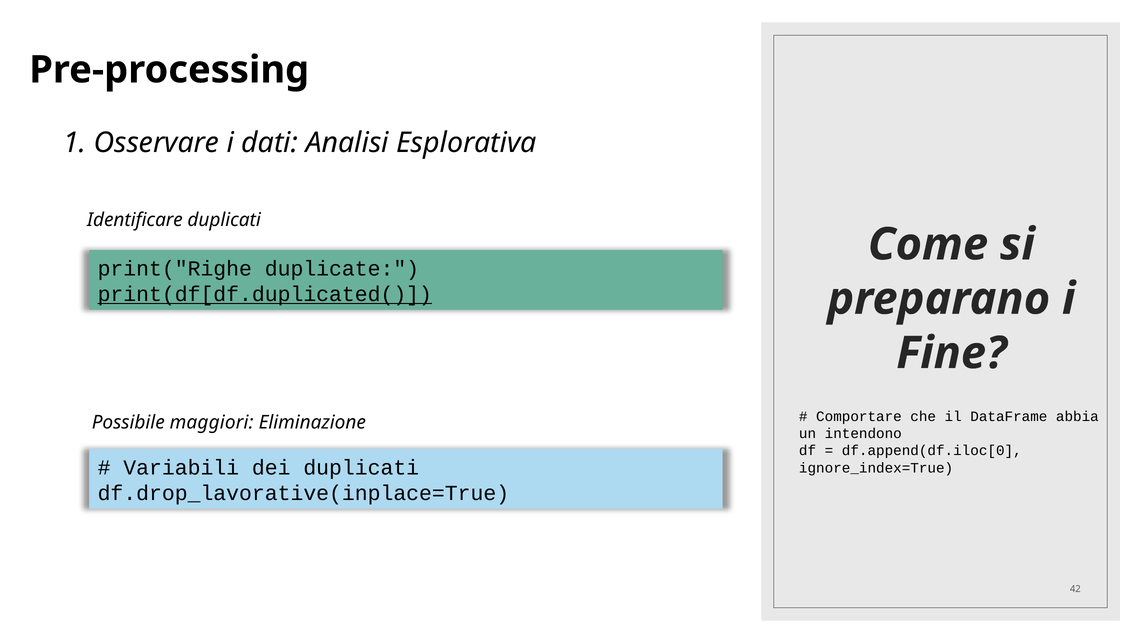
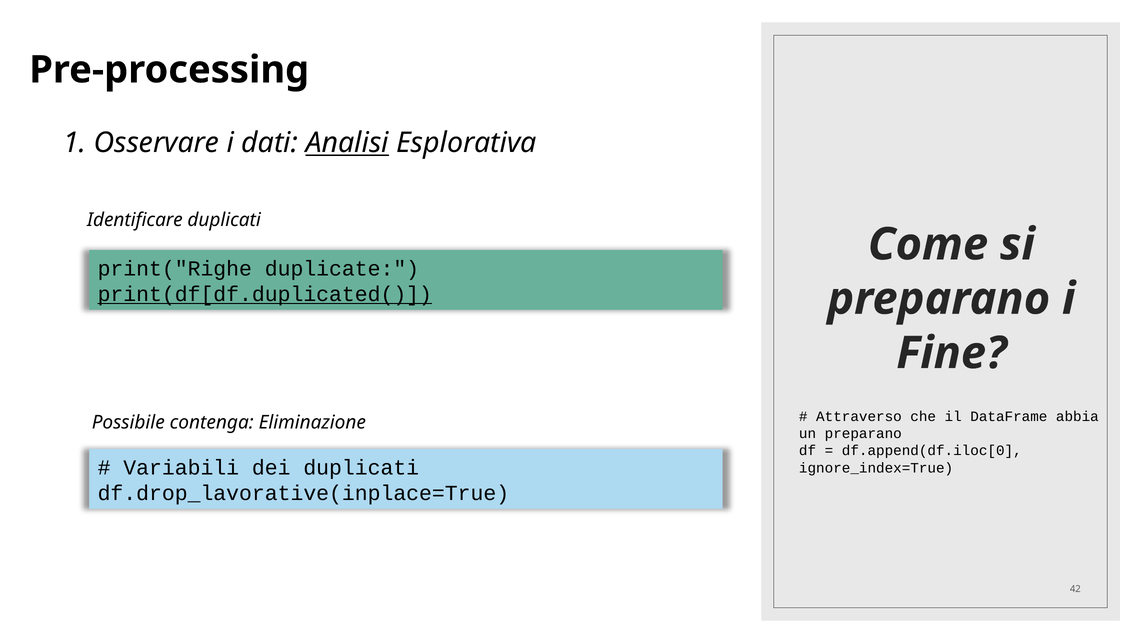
Analisi underline: none -> present (347, 143)
Comportare: Comportare -> Attraverso (859, 416)
maggiori: maggiori -> contenga (212, 422)
un intendono: intendono -> preparano (863, 434)
